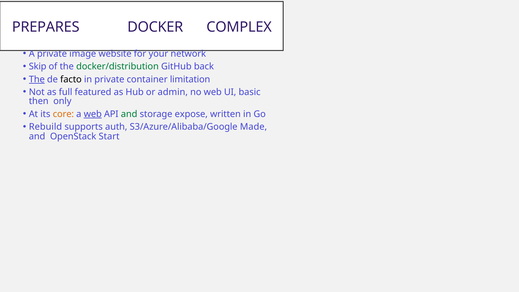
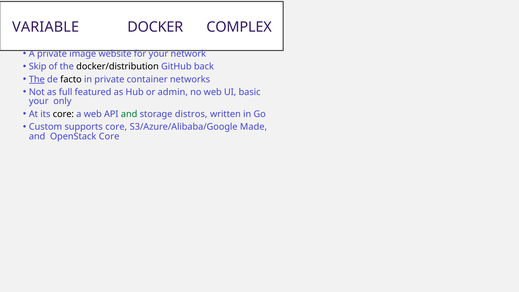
PREPARES: PREPARES -> VARIABLE (46, 27)
docker/distribution colour: green -> black (117, 66)
limitation: limitation -> networks (190, 79)
then: then -> your (39, 101)
core colour: orange -> black (63, 114)
web underline: present -> none (93, 114)
expose: expose -> distros (191, 114)
Rebuild: Rebuild -> Custom (45, 127)
supports auth: auth -> core (116, 127)
OpenStack Start: Start -> Core (109, 136)
